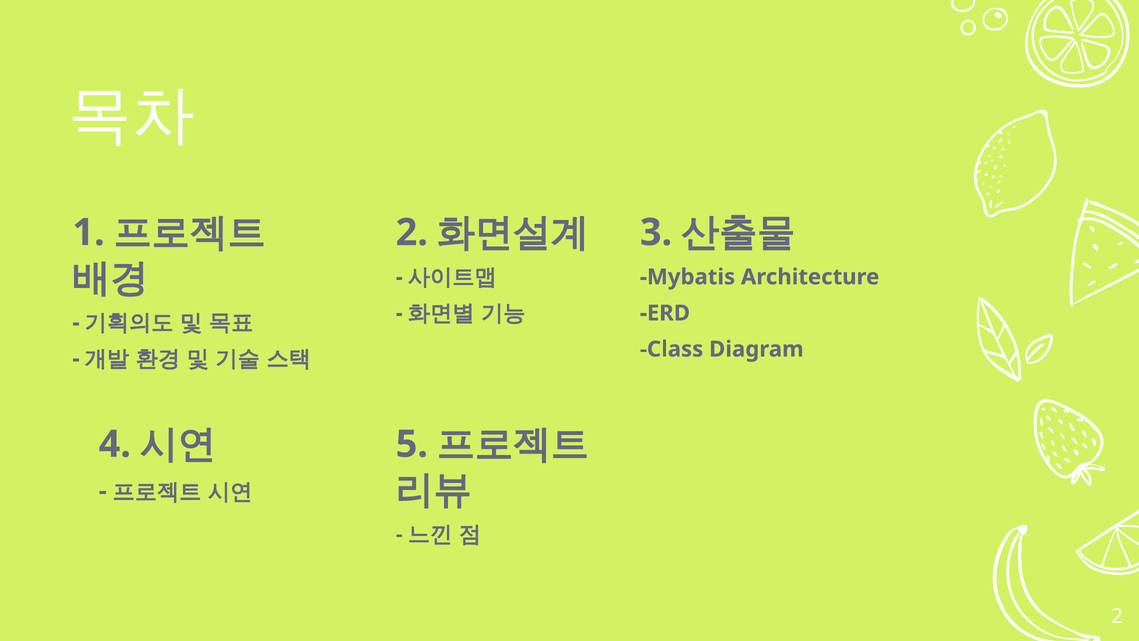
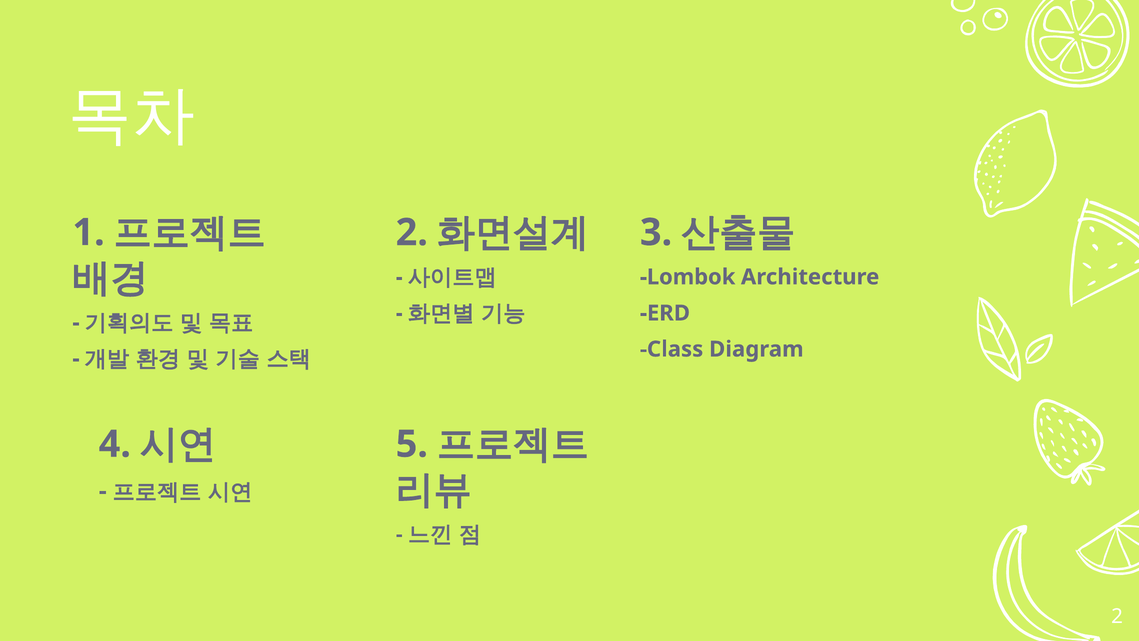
Mybatis: Mybatis -> Lombok (688, 277)
